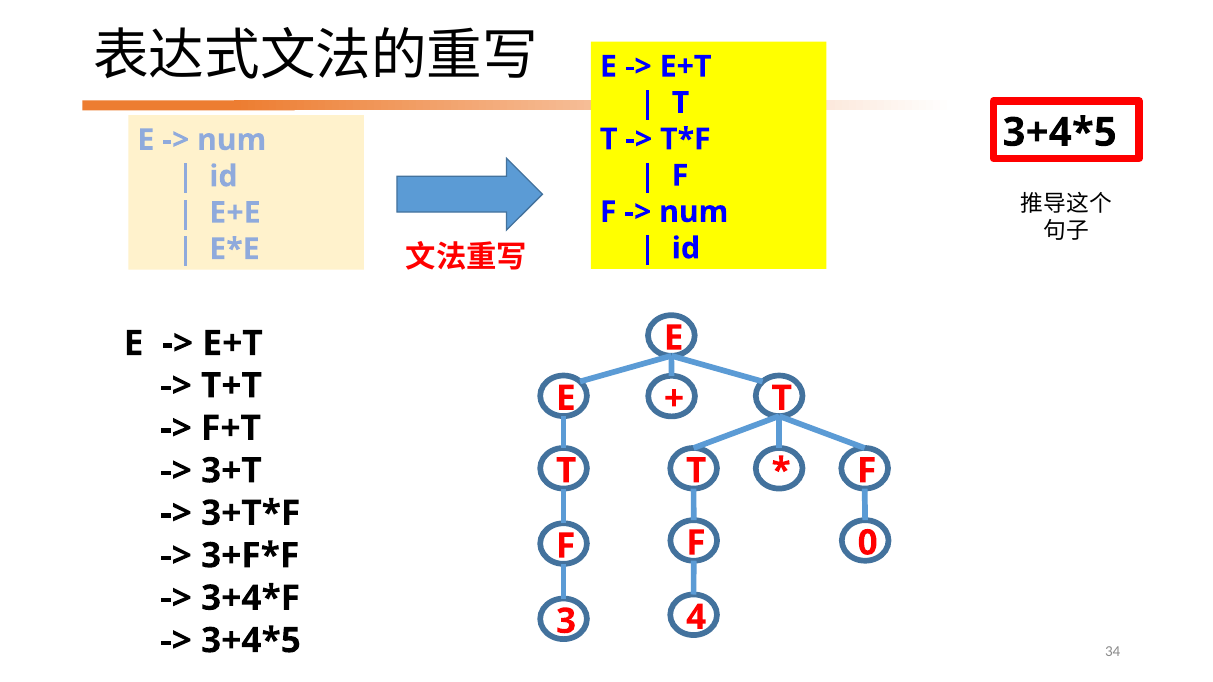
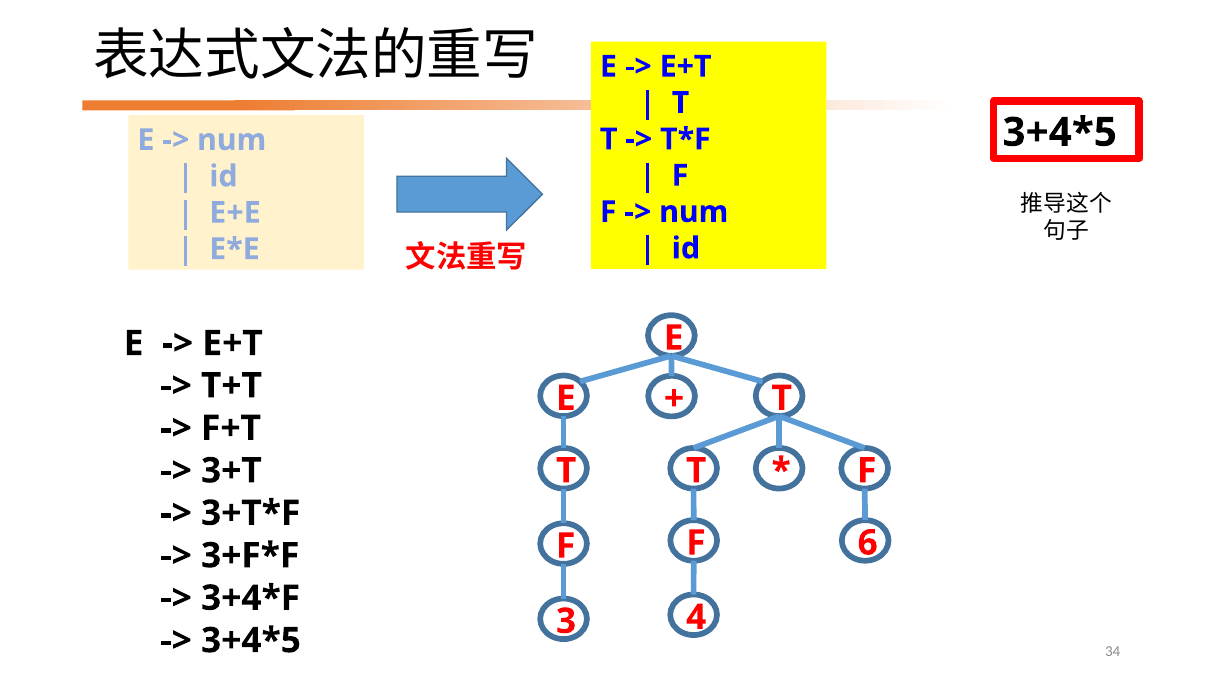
0: 0 -> 6 (868, 543)
